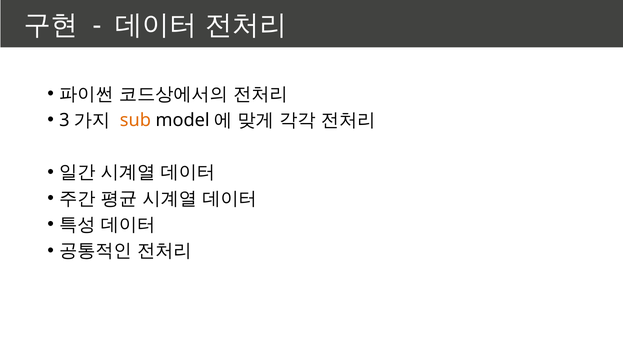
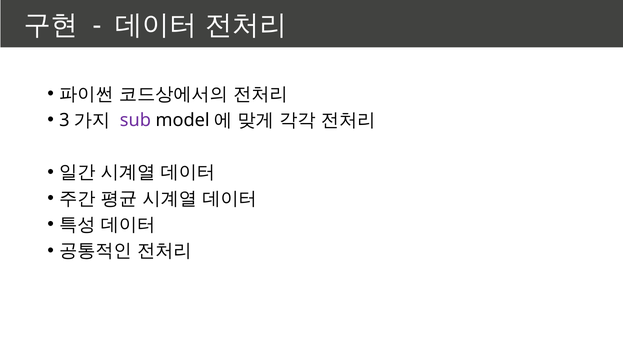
sub colour: orange -> purple (135, 120)
